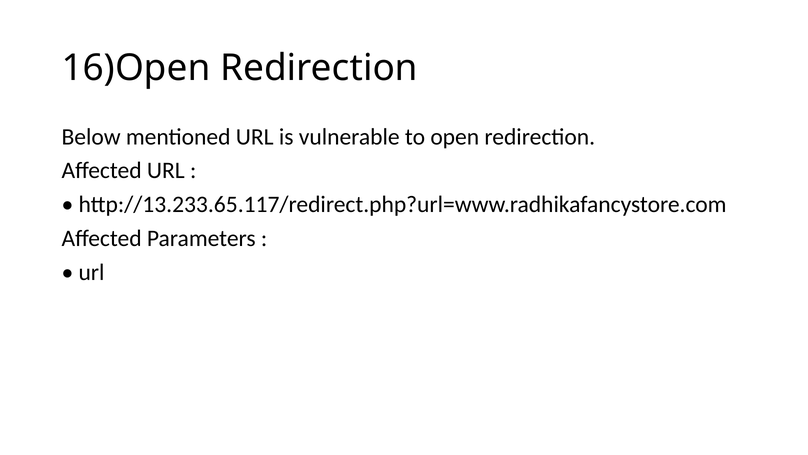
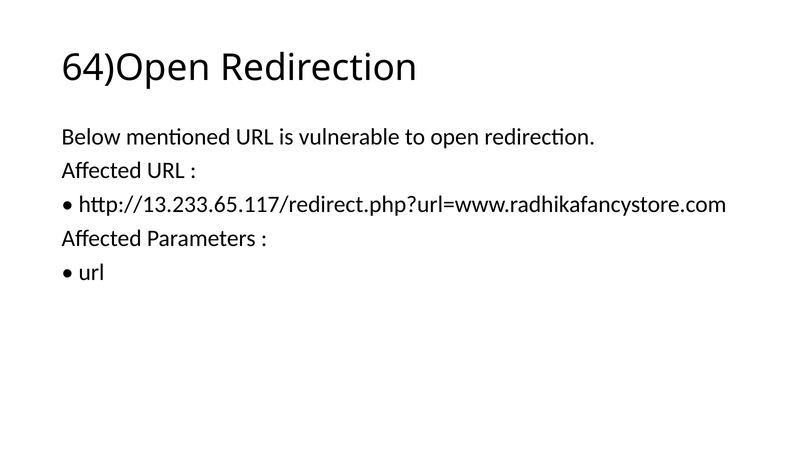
16)Open: 16)Open -> 64)Open (136, 68)
